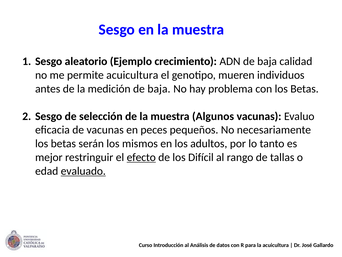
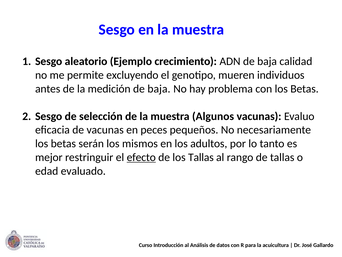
permite acuicultura: acuicultura -> excluyendo (132, 75)
los Difícil: Difícil -> Tallas (201, 157)
evaluado underline: present -> none (83, 171)
